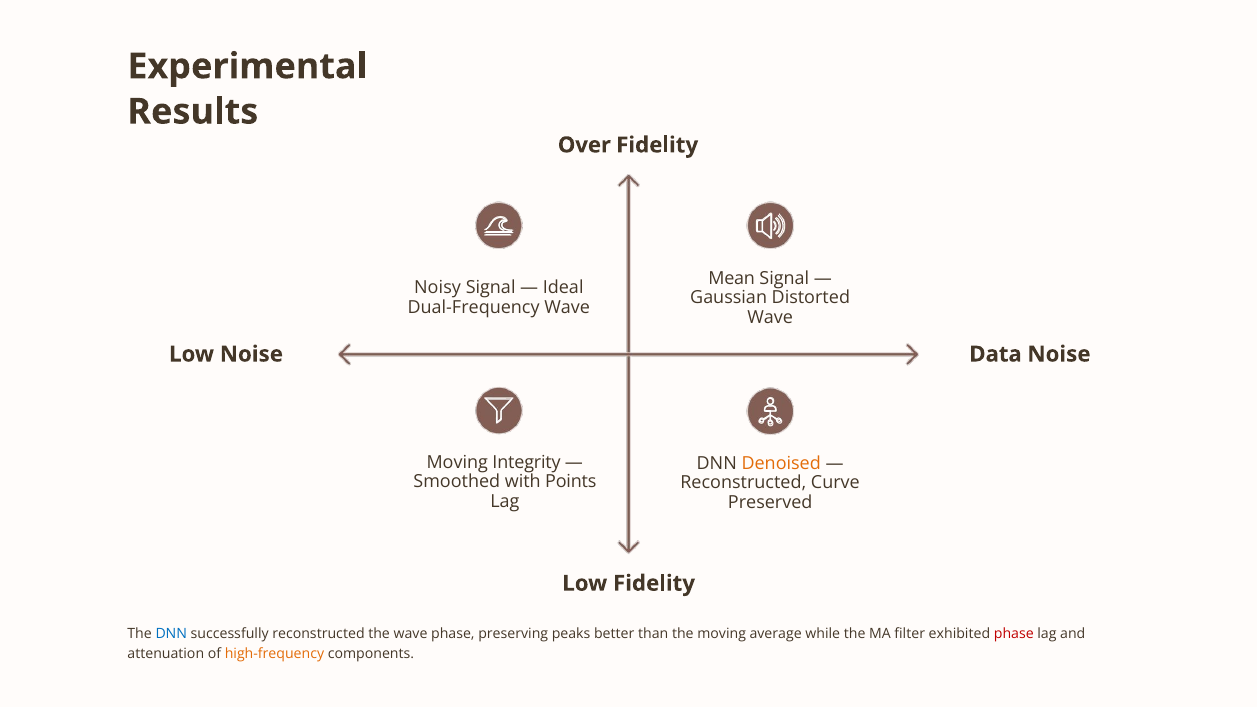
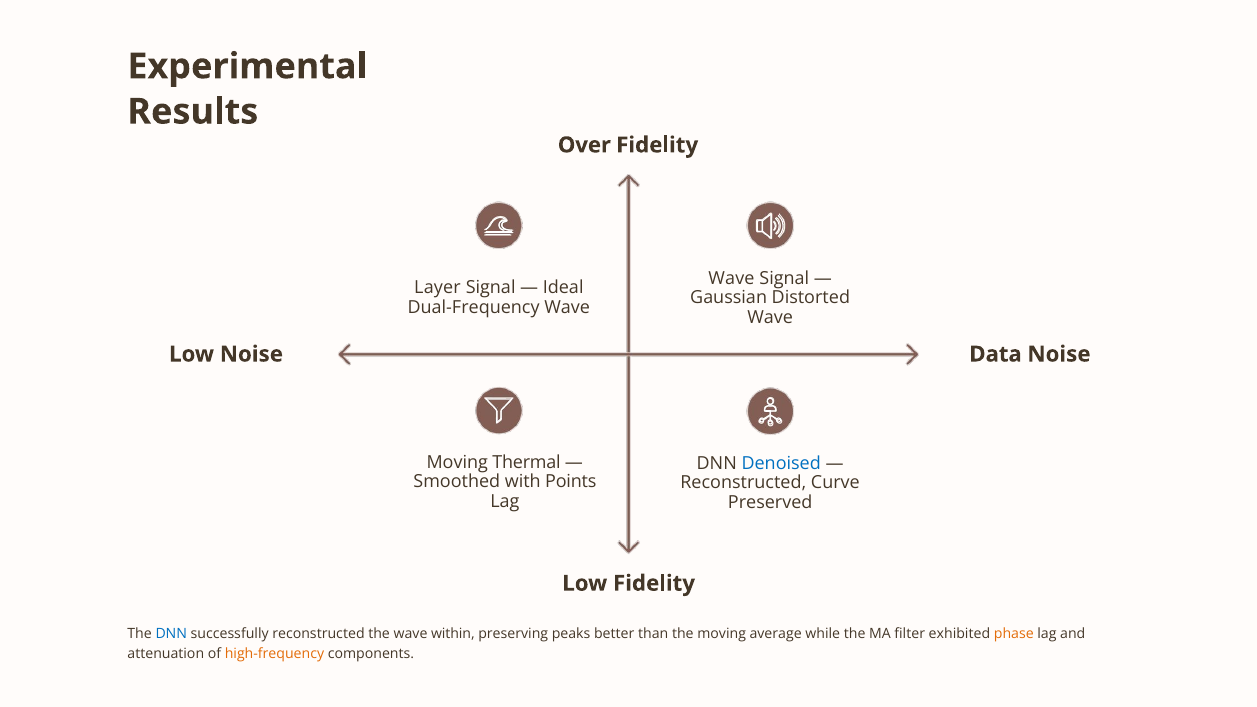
Mean: Mean -> Wave (731, 278)
Noisy: Noisy -> Layer (437, 288)
Integrity: Integrity -> Thermal (527, 462)
Denoised colour: orange -> blue (781, 463)
wave phase: phase -> within (453, 634)
phase colour: red -> orange (1014, 634)
